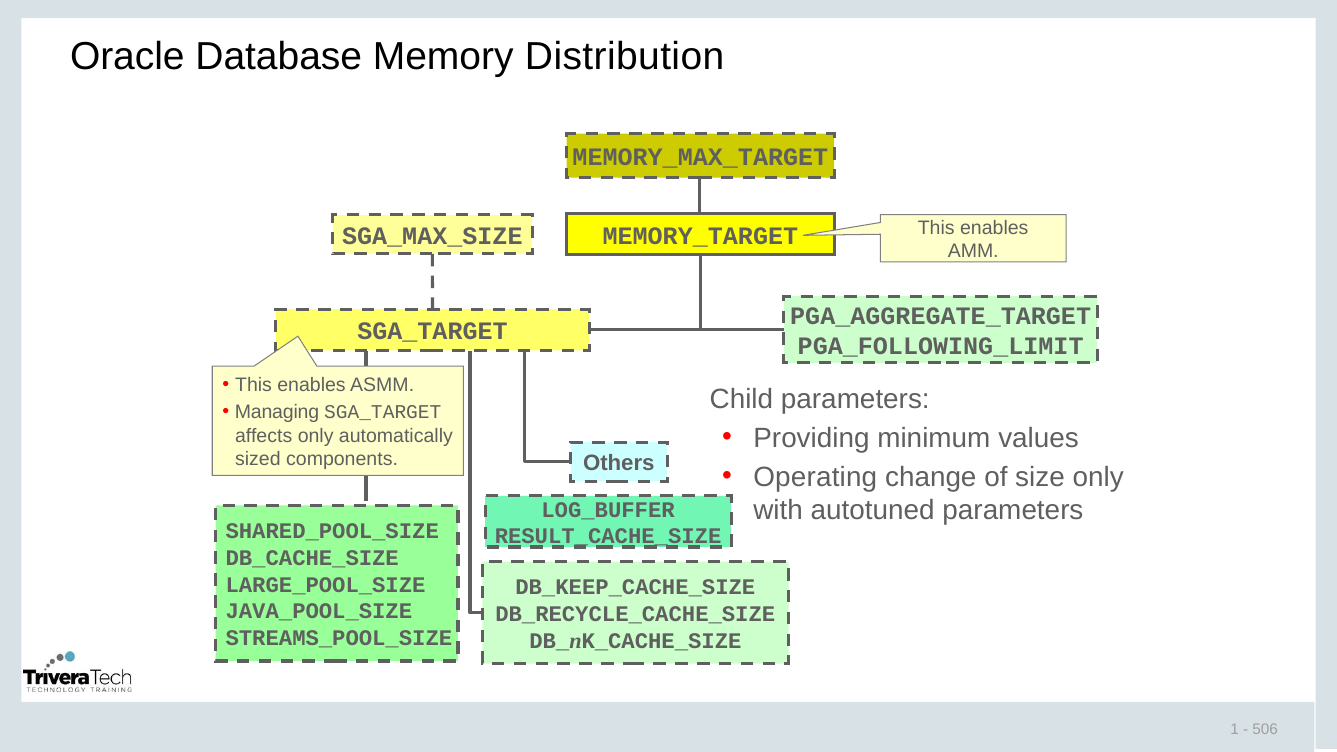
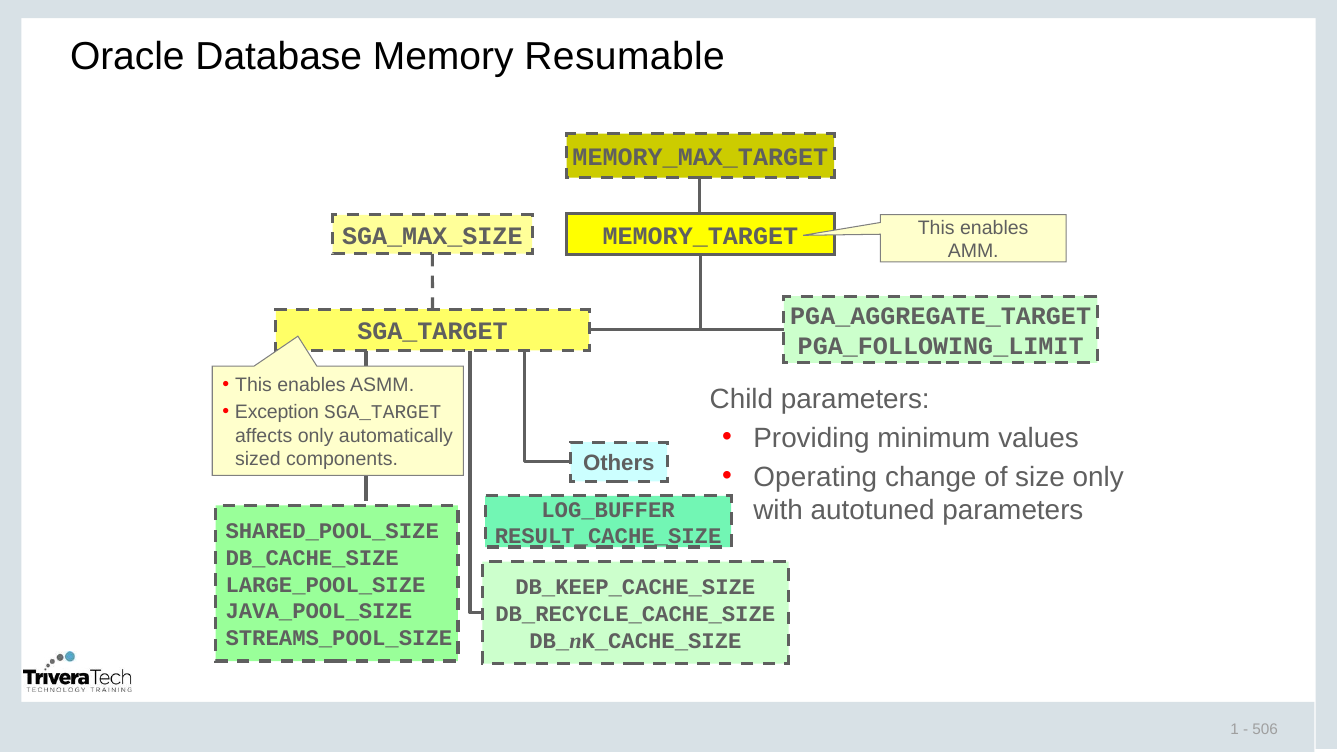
Distribution: Distribution -> Resumable (625, 57)
Managing: Managing -> Exception (277, 412)
